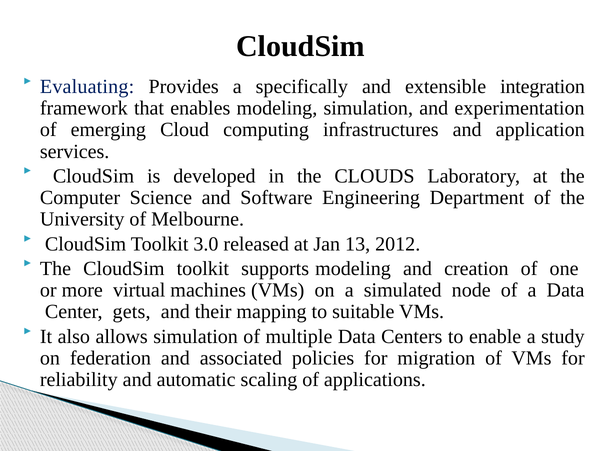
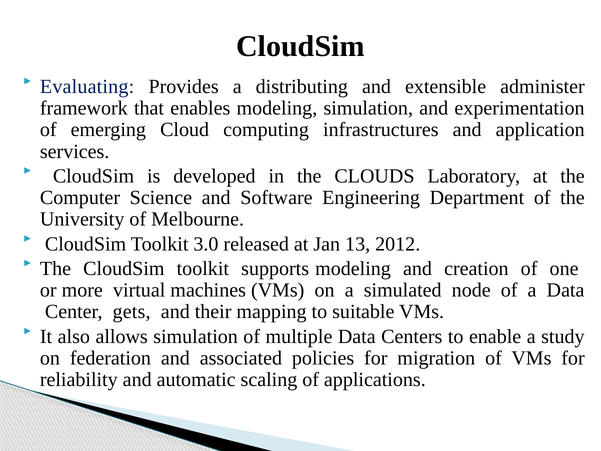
specifically: specifically -> distributing (302, 86)
integration: integration -> administer (542, 86)
